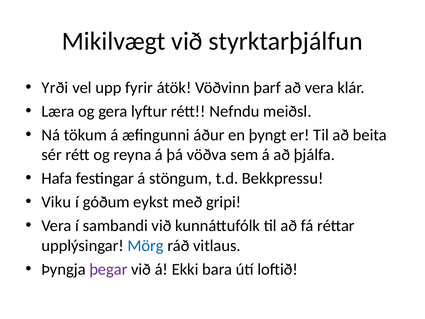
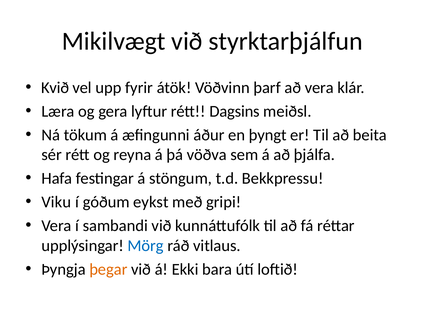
Yrði: Yrði -> Kvið (55, 88)
Nefndu: Nefndu -> Dagsins (235, 111)
þegar colour: purple -> orange (108, 269)
